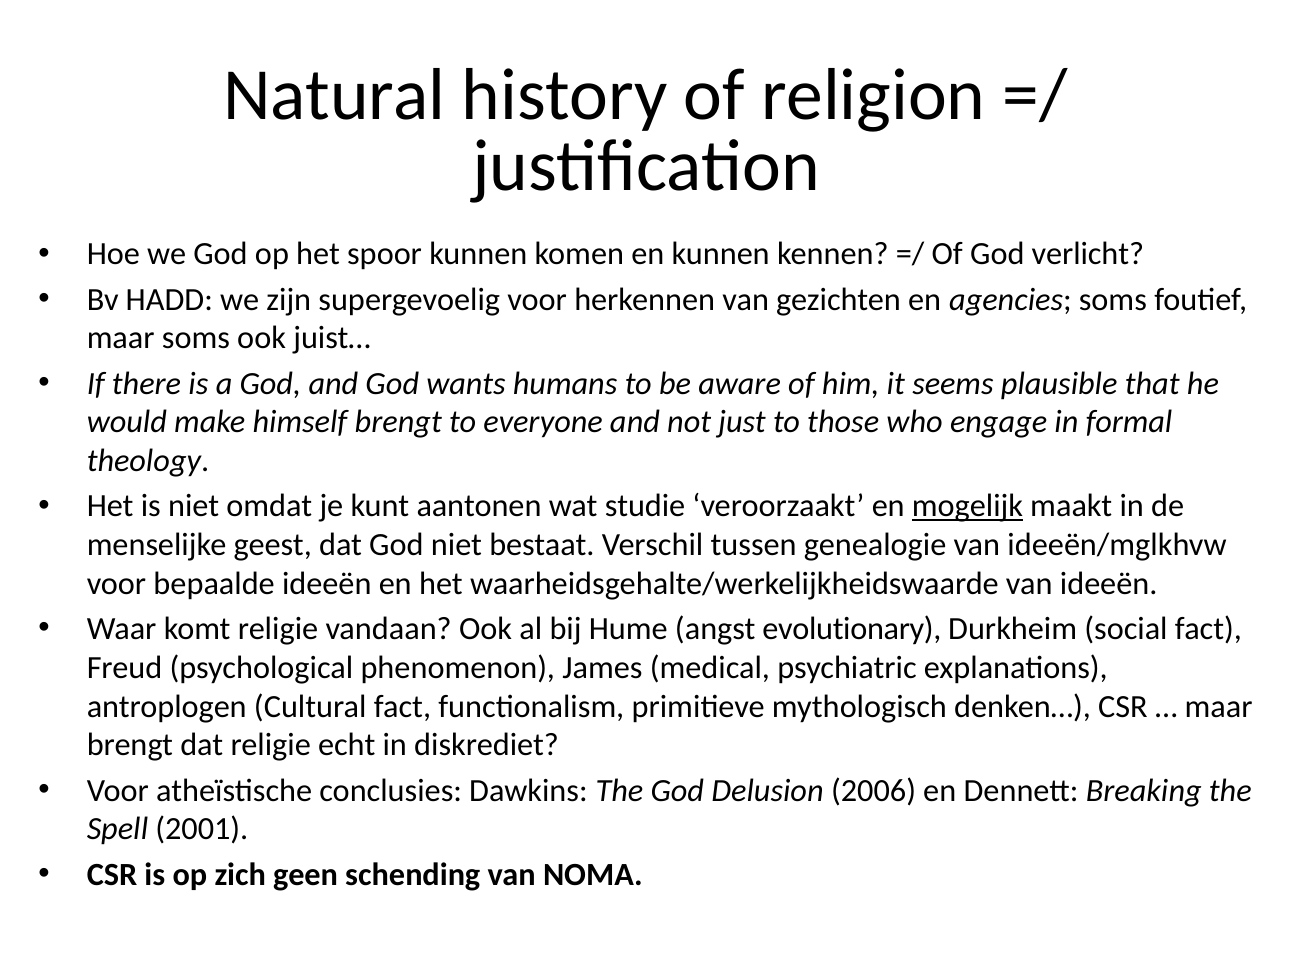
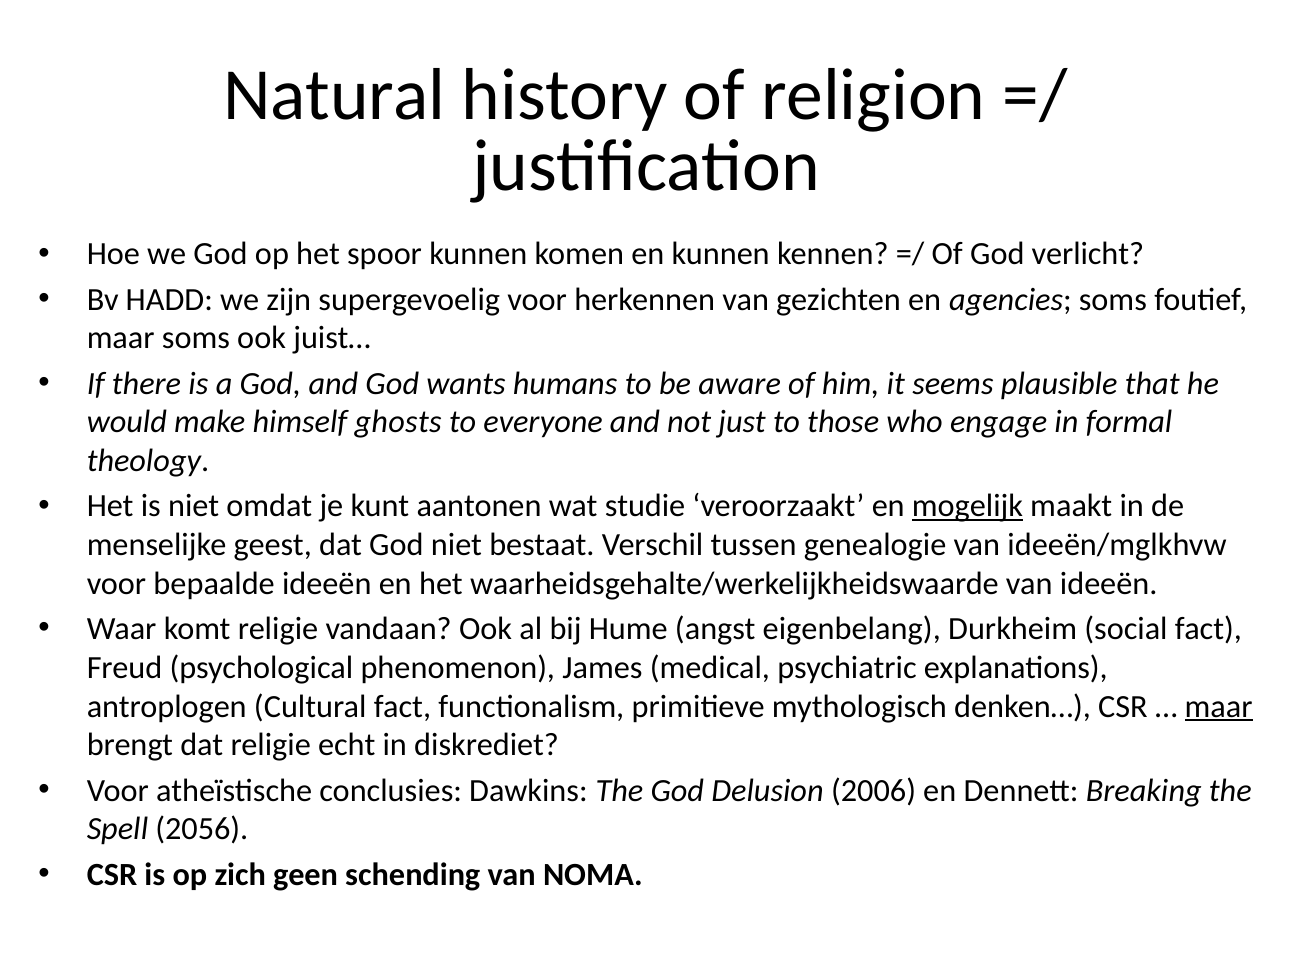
himself brengt: brengt -> ghosts (398, 422)
evolutionary: evolutionary -> eigenbelang (852, 629)
maar underline: none -> present (1219, 706)
2001: 2001 -> 2056 (202, 829)
